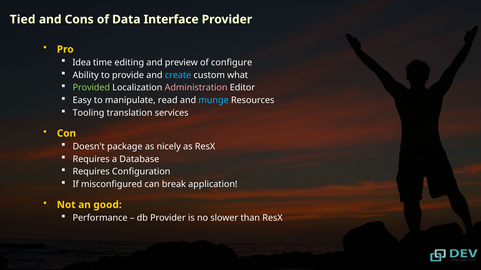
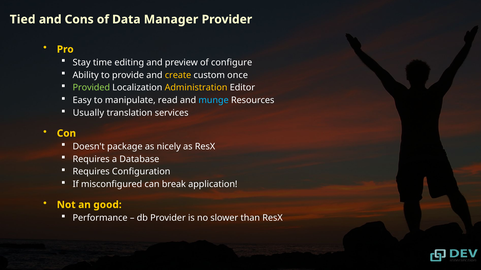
Interface: Interface -> Manager (171, 19)
Idea: Idea -> Stay (82, 63)
create colour: light blue -> yellow (178, 75)
what: what -> once (238, 75)
Administration colour: pink -> yellow (196, 88)
Tooling: Tooling -> Usually (88, 113)
